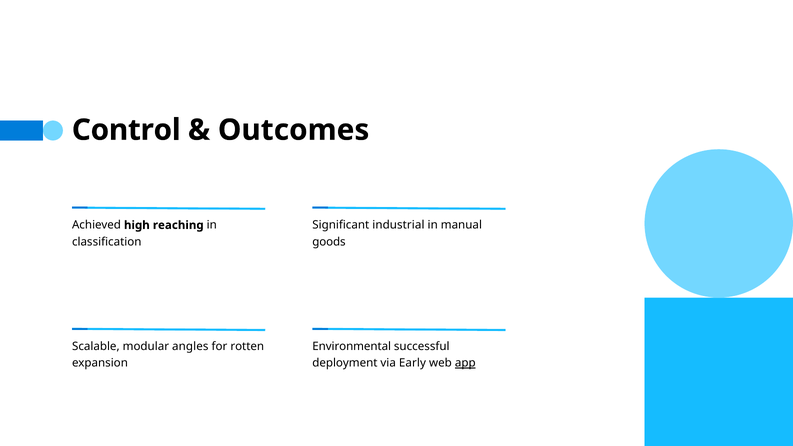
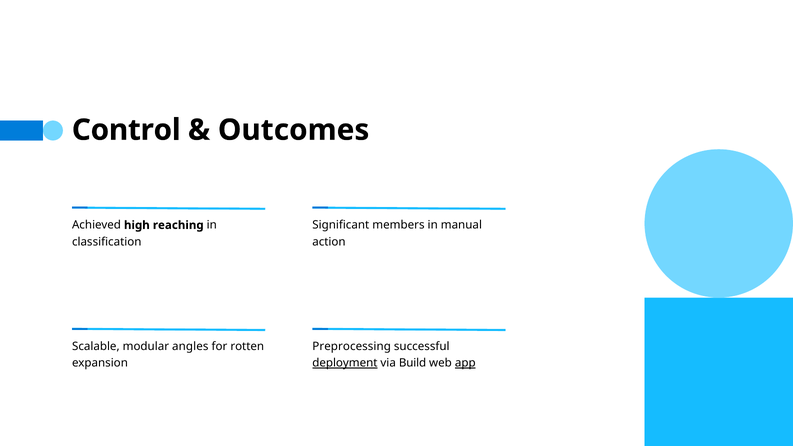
industrial: industrial -> members (398, 225)
goods: goods -> action (329, 242)
Environmental: Environmental -> Preprocessing (352, 346)
deployment underline: none -> present (345, 363)
Early: Early -> Build (413, 363)
